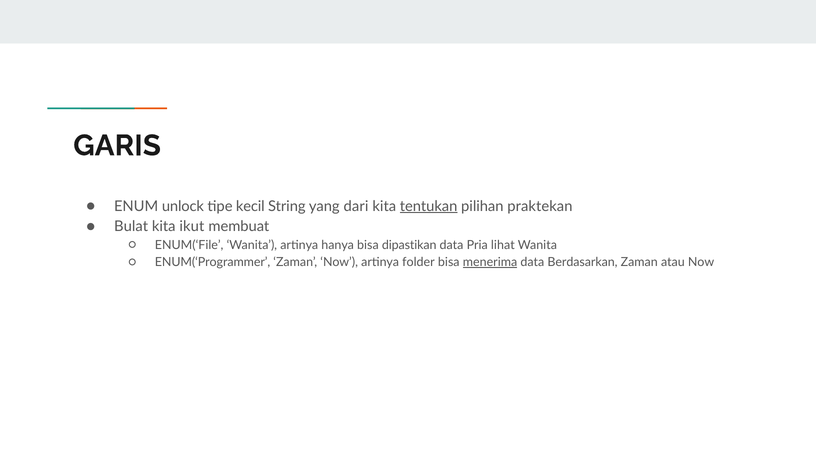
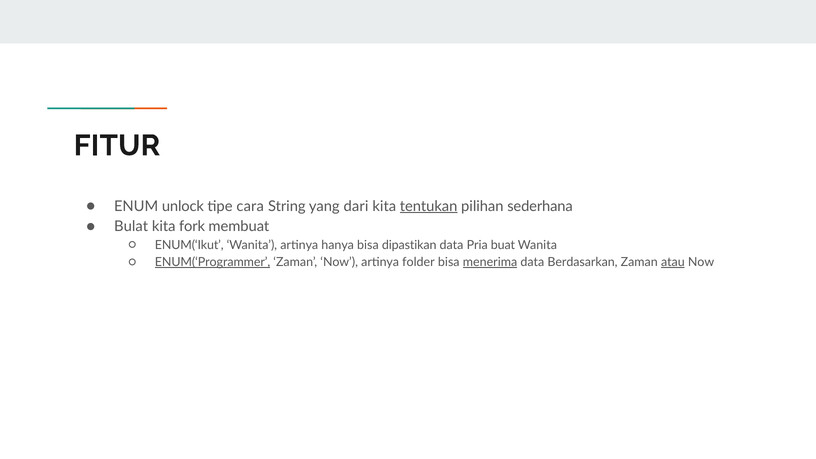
GARIS: GARIS -> FITUR (117, 146)
kecil: kecil -> cara (250, 206)
praktekan: praktekan -> sederhana (540, 206)
ikut: ikut -> fork (192, 227)
ENUM(‘File: ENUM(‘File -> ENUM(‘Ikut (189, 245)
lihat: lihat -> buat (503, 245)
ENUM(‘Programmer underline: none -> present (213, 262)
atau underline: none -> present (673, 262)
